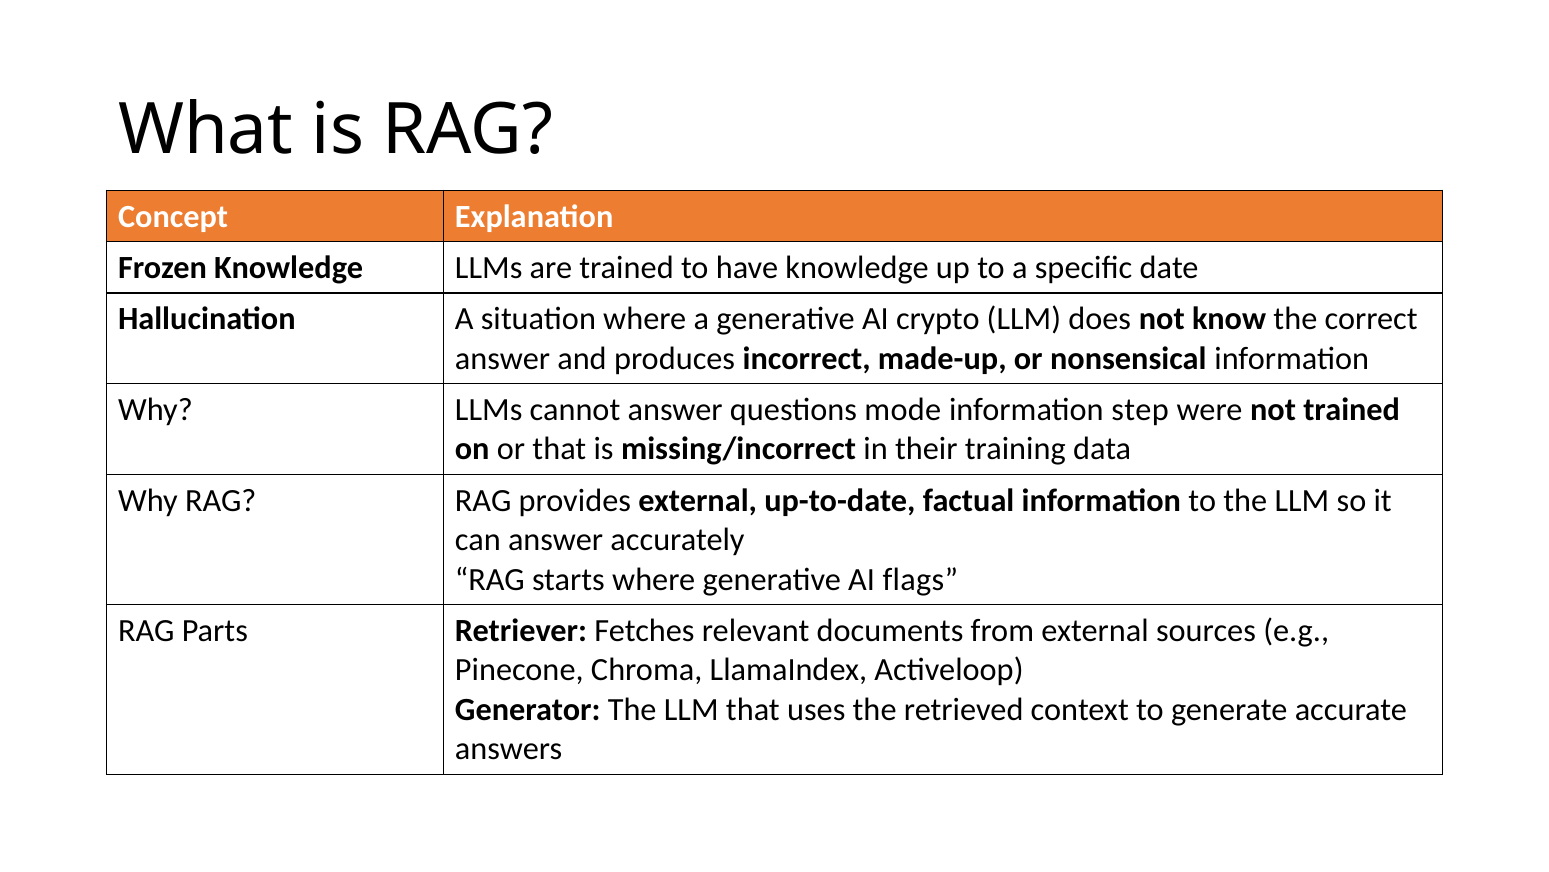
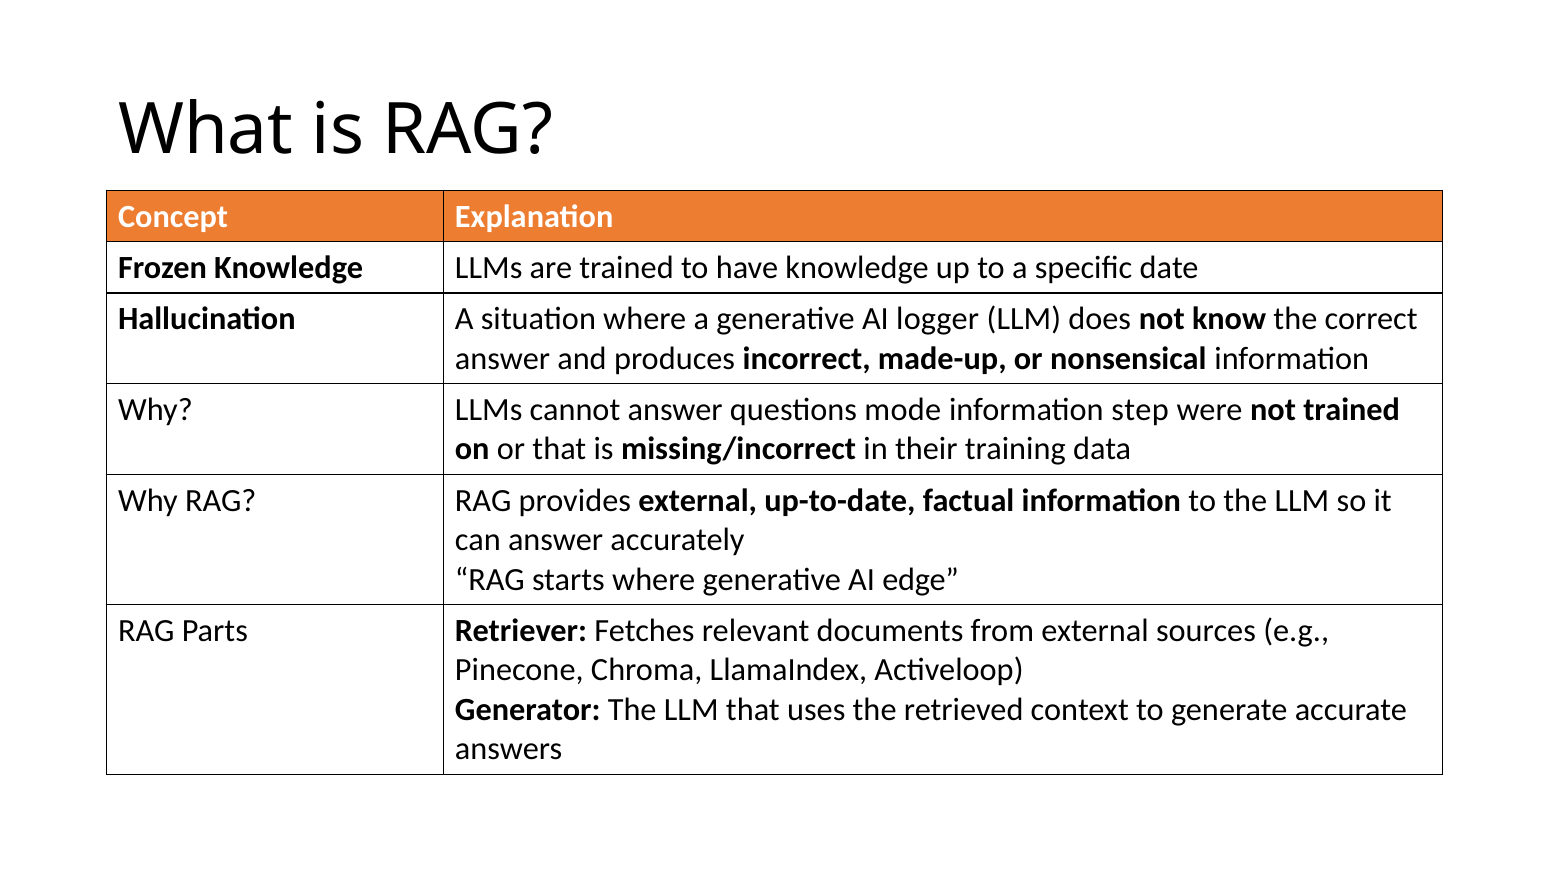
crypto: crypto -> logger (938, 319)
flags: flags -> edge (921, 579)
